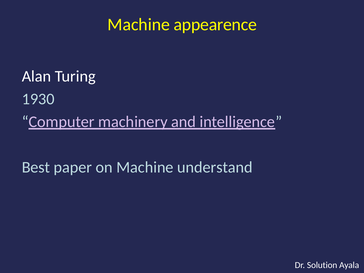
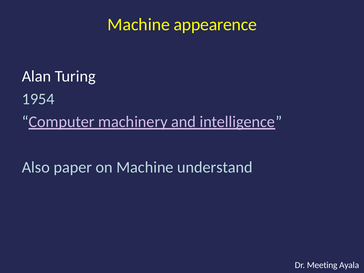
1930: 1930 -> 1954 (38, 99)
Best: Best -> Also (36, 167)
Solution: Solution -> Meeting (322, 265)
